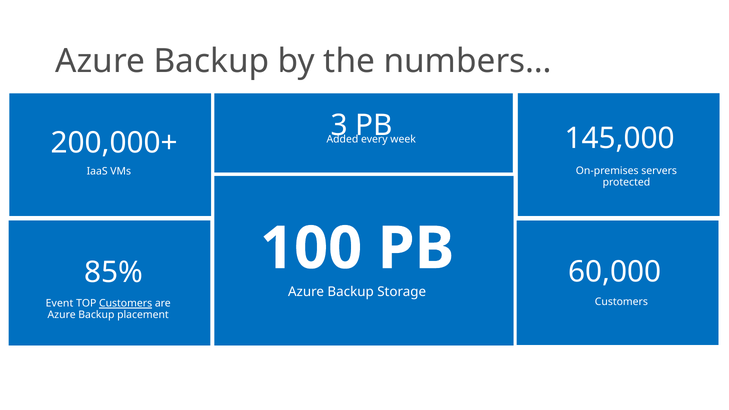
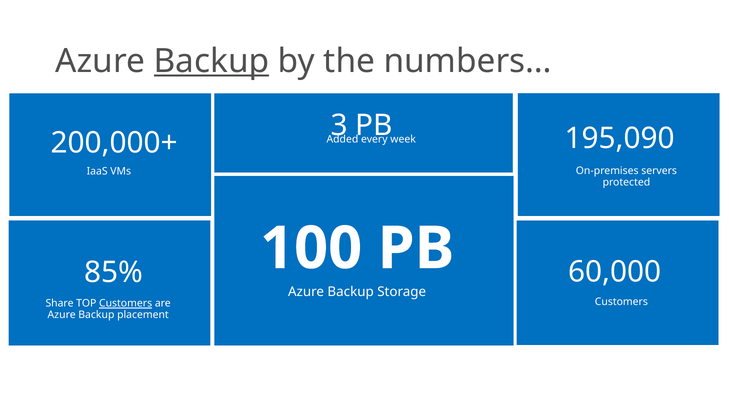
Backup underline: none -> present (212, 61)
145,000: 145,000 -> 195,090 (620, 139)
Event: Event -> Share (60, 304)
